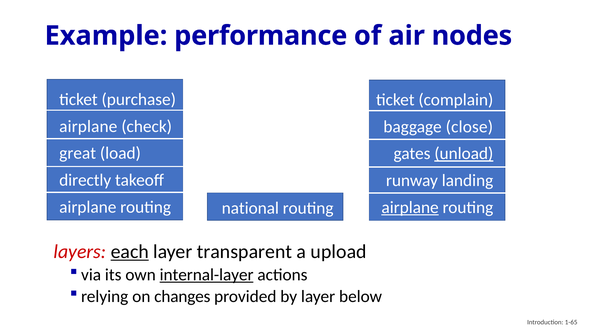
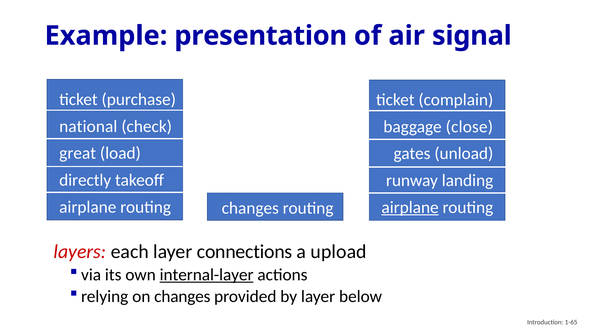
performance: performance -> presentation (261, 36)
nodes: nodes -> signal (472, 36)
airplane: airplane -> national (88, 127)
unload underline: present -> none (464, 154)
national: national -> changes (250, 208)
each underline: present -> none (130, 252)
transparent: transparent -> connections (245, 252)
